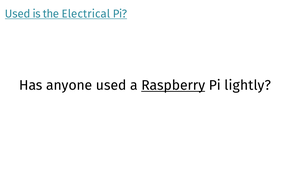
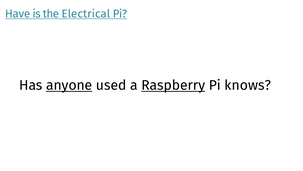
Used: Used -> Have (18, 14)
anyone underline: none -> present (69, 85)
lightly: lightly -> knows (248, 85)
